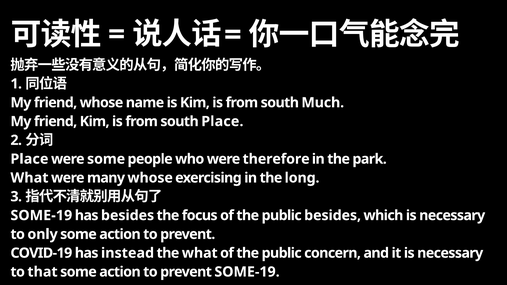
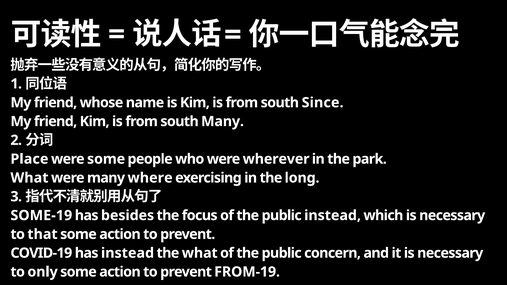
Much: Much -> Since (323, 103)
south Place: Place -> Many (223, 121)
therefore: therefore -> wherever (276, 159)
many whose: whose -> where (150, 178)
public besides: besides -> instead (333, 216)
only: only -> that (43, 234)
that: that -> only (43, 272)
prevent SOME-19: SOME-19 -> FROM-19 (247, 272)
